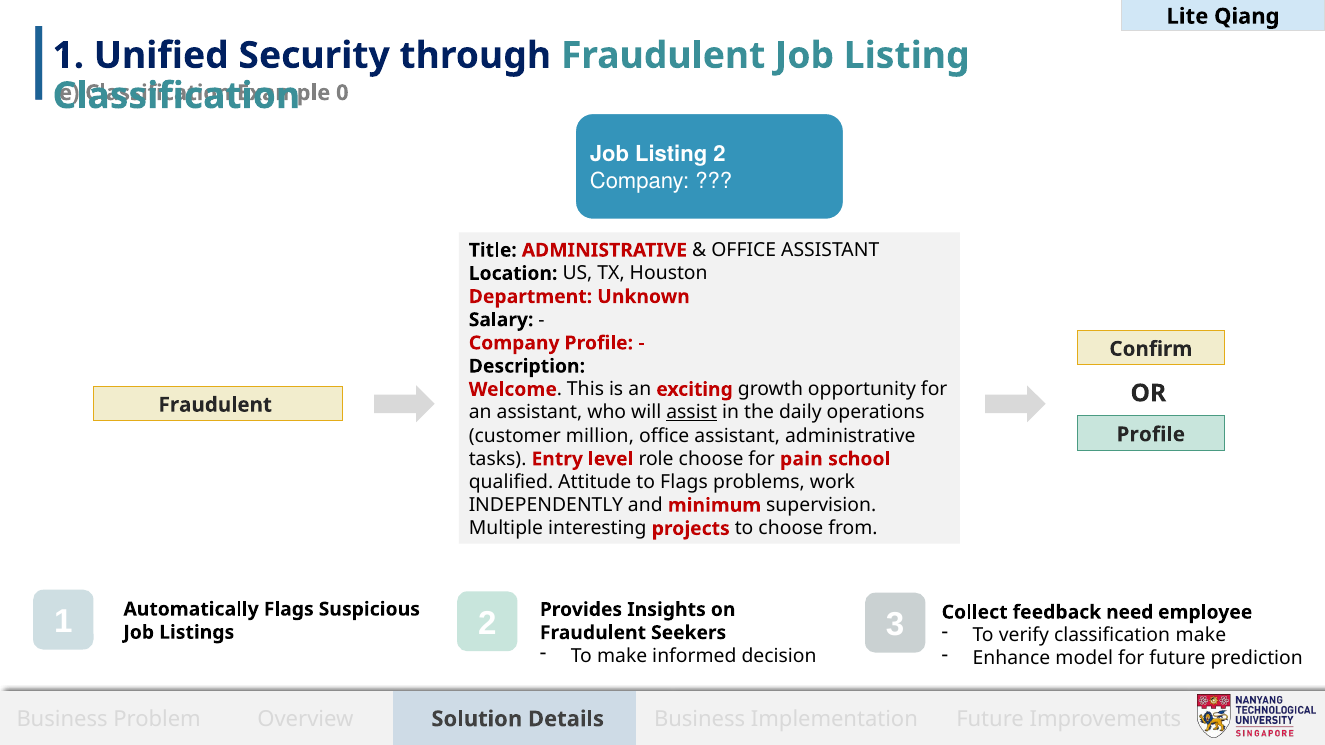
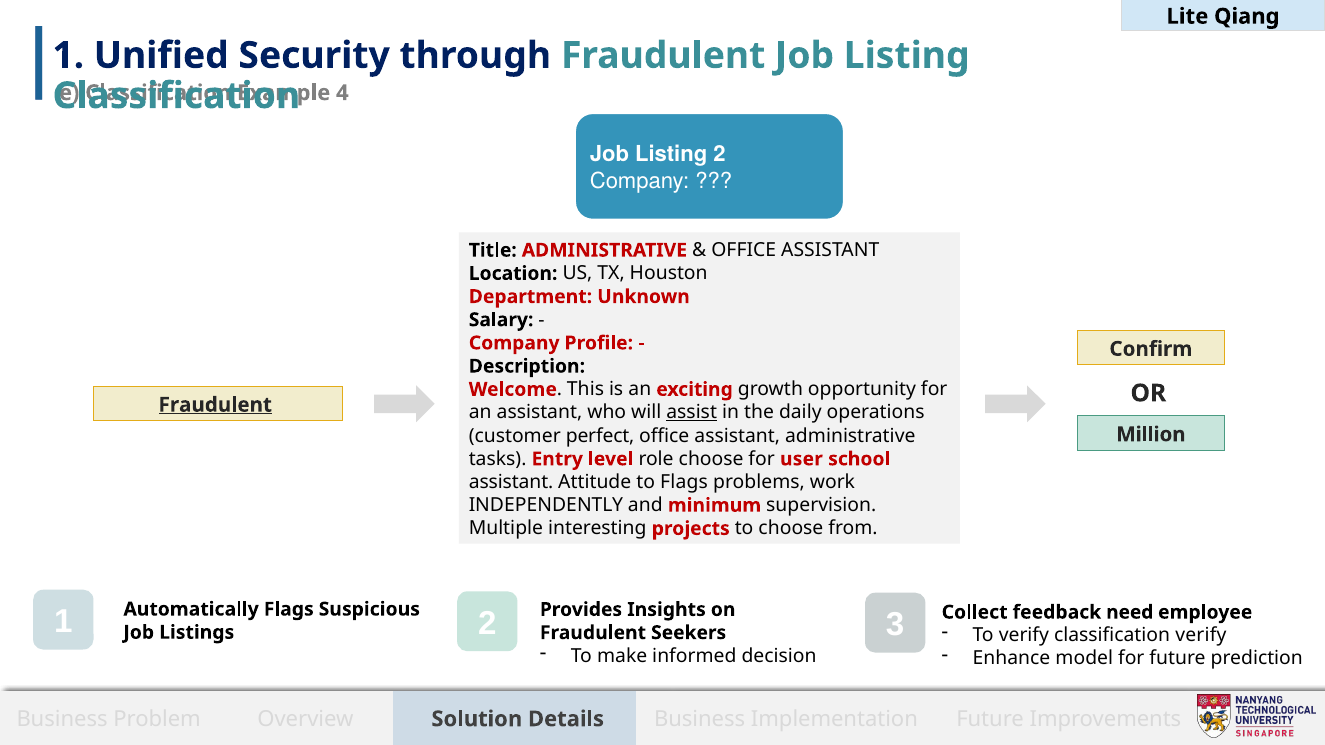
0: 0 -> 4 (342, 93)
Fraudulent underline: none -> present (215, 405)
million: million -> perfect (600, 436)
Profile: Profile -> Million (1151, 435)
pain: pain -> user (801, 459)
qualified: qualified -> assistant (511, 482)
classification make: make -> verify (1201, 636)
